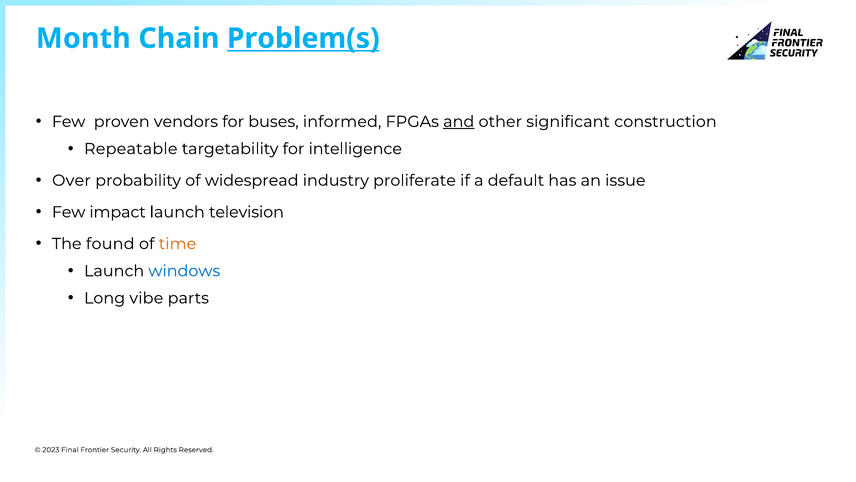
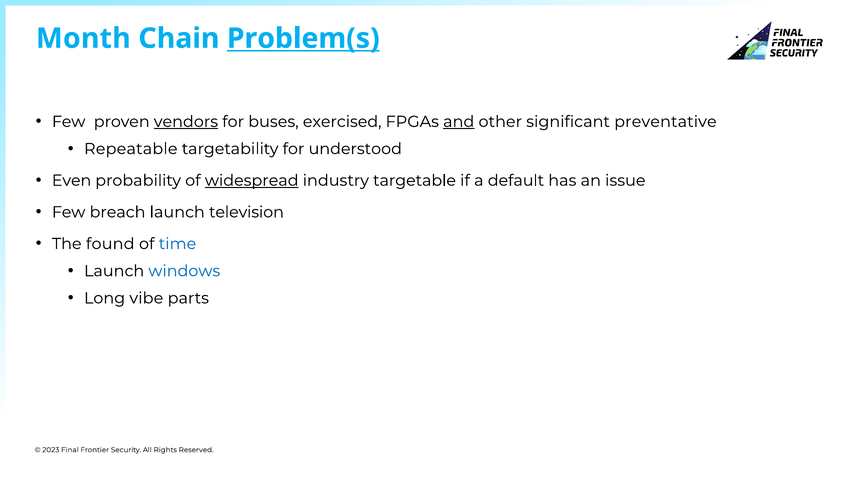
vendors underline: none -> present (186, 122)
informed: informed -> exercised (342, 122)
construction: construction -> preventative (665, 122)
intelligence: intelligence -> understood (355, 149)
Over: Over -> Even (72, 180)
widespread underline: none -> present (252, 180)
proliferate: proliferate -> targetable (415, 180)
impact: impact -> breach (118, 212)
time colour: orange -> blue (177, 244)
